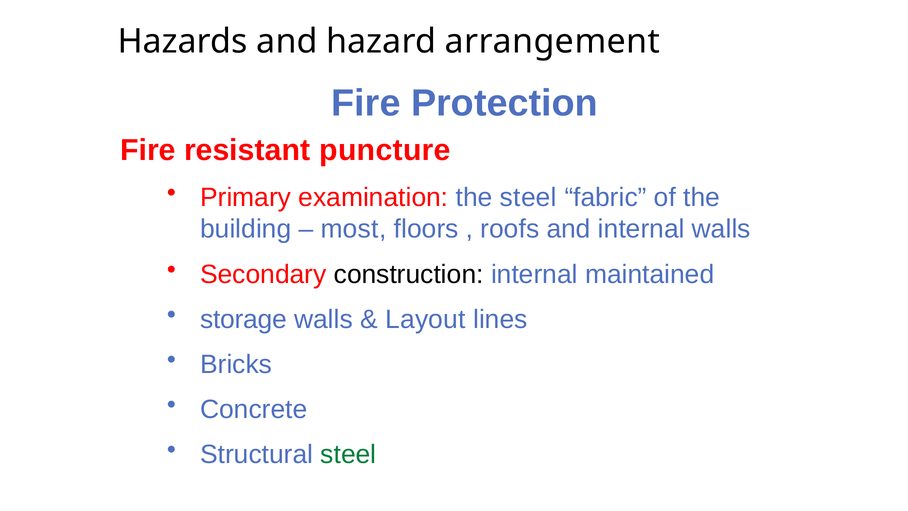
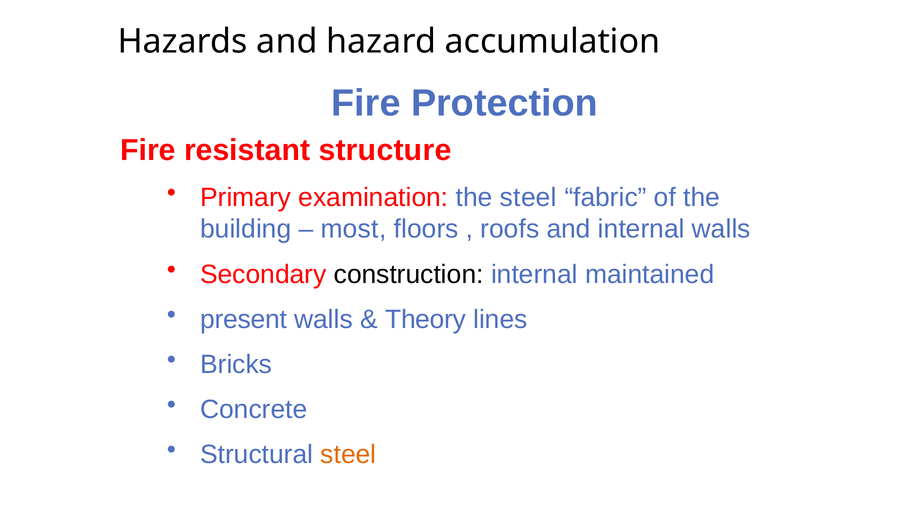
arrangement: arrangement -> accumulation (552, 41)
puncture: puncture -> structure (385, 150)
storage: storage -> present (244, 319)
Layout: Layout -> Theory (426, 319)
steel colour: green -> orange (348, 454)
